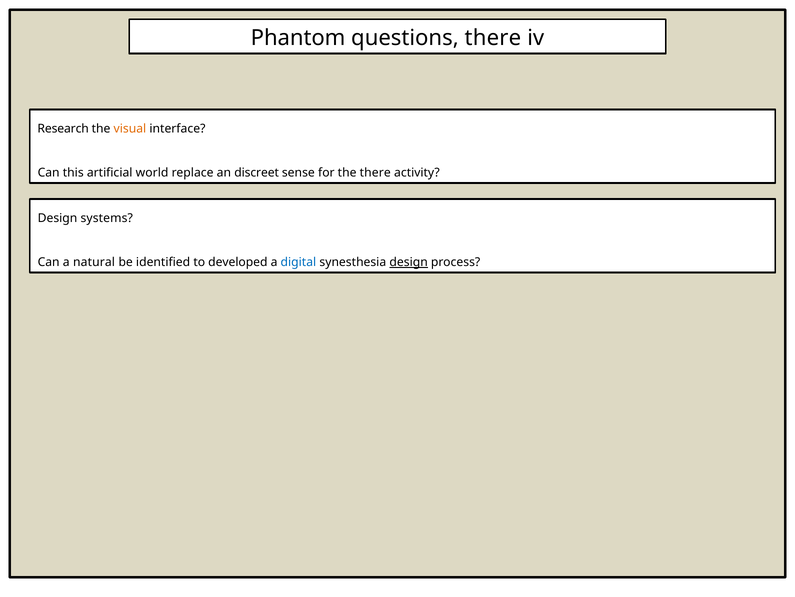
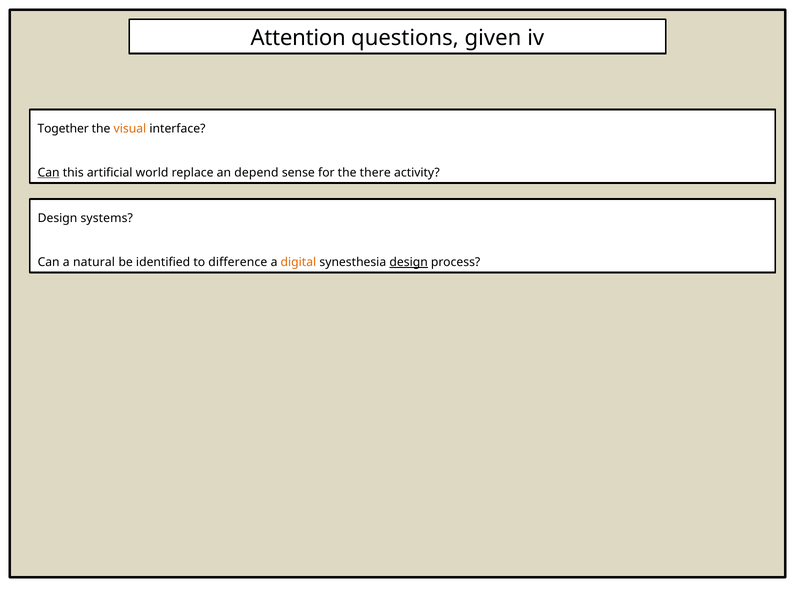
Phantom: Phantom -> Attention (298, 38)
questions there: there -> given (493, 38)
Research: Research -> Together (63, 129)
Can underline: none -> present (49, 172)
discreet: discreet -> depend (256, 172)
developed: developed -> difference (238, 262)
digital colour: blue -> orange (298, 262)
